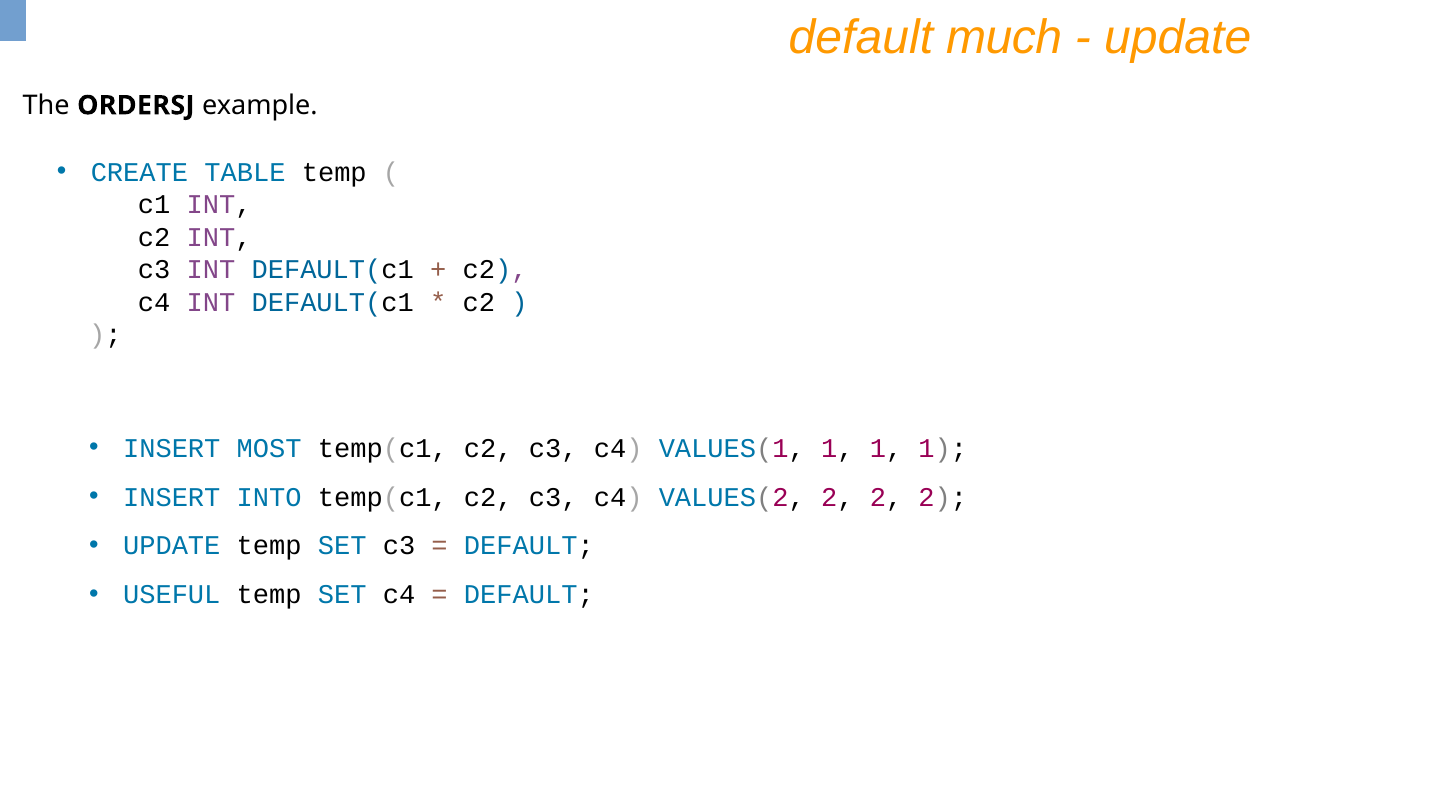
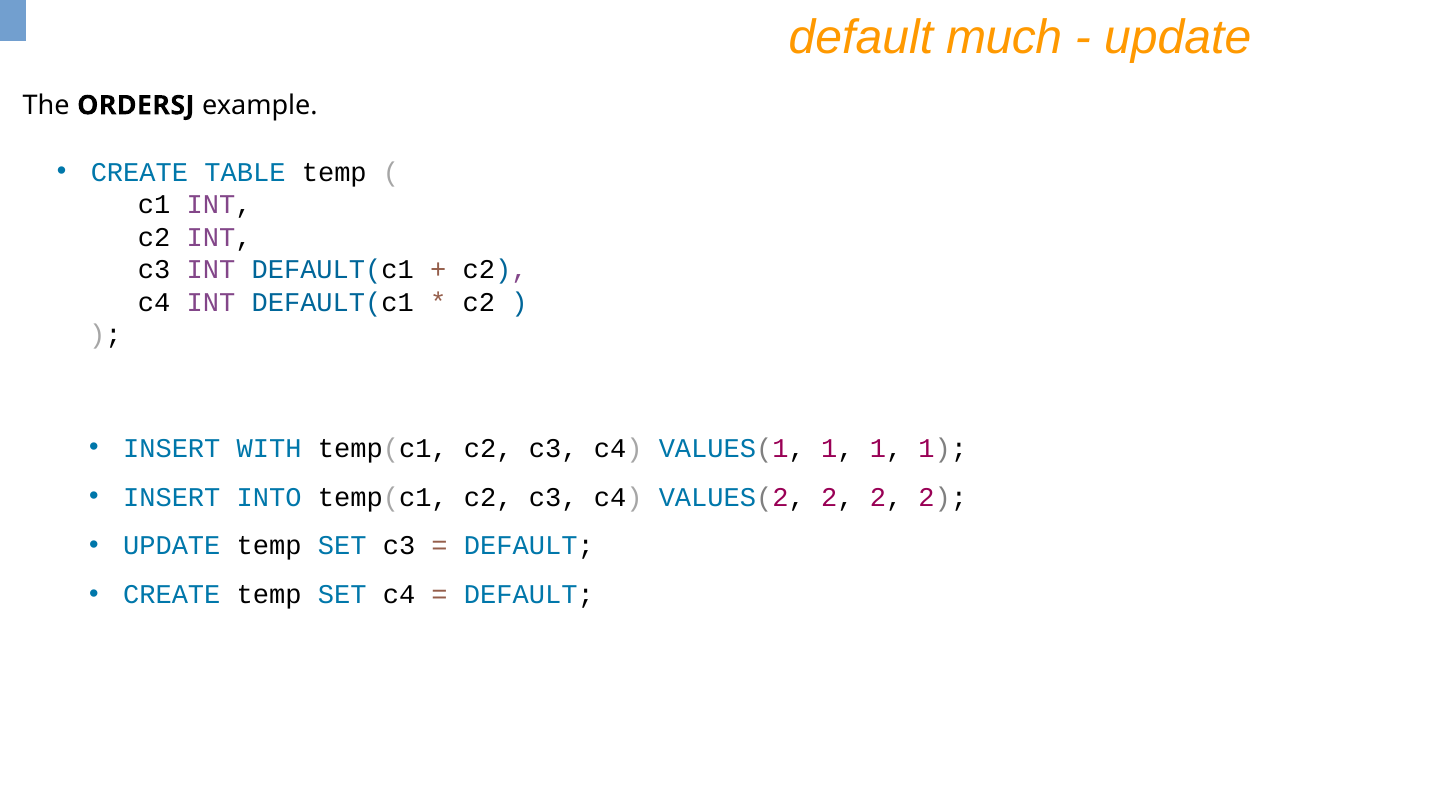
MOST: MOST -> WITH (269, 448)
USEFUL: USEFUL -> CREATE (172, 594)
